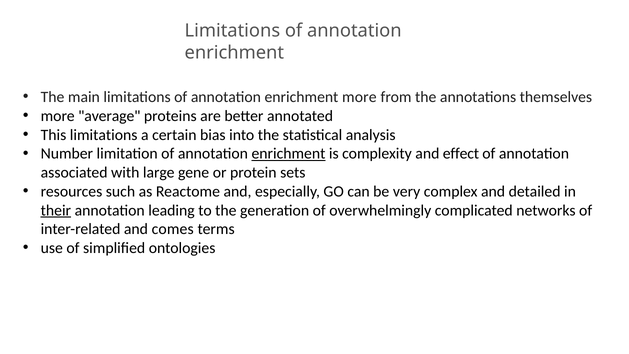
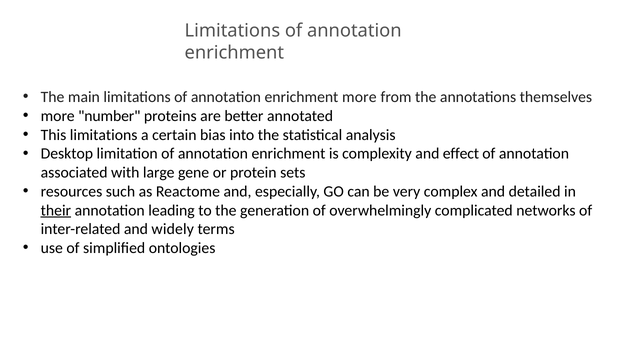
average: average -> number (109, 116)
Number: Number -> Desktop (67, 154)
enrichment underline: present -> none (288, 154)
comes: comes -> widely (173, 229)
